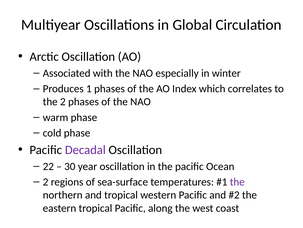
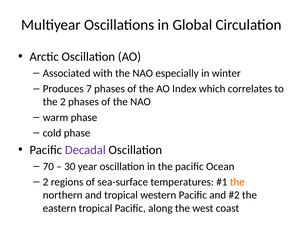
1: 1 -> 7 (89, 88)
22: 22 -> 70 (48, 166)
the colour: purple -> orange (237, 181)
